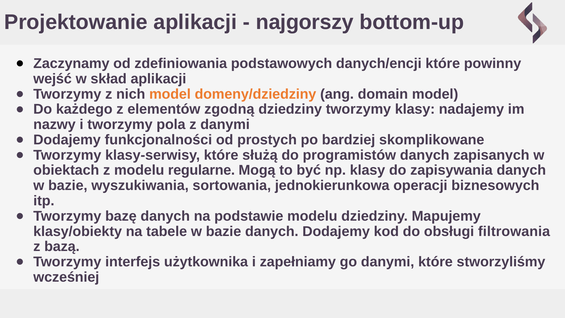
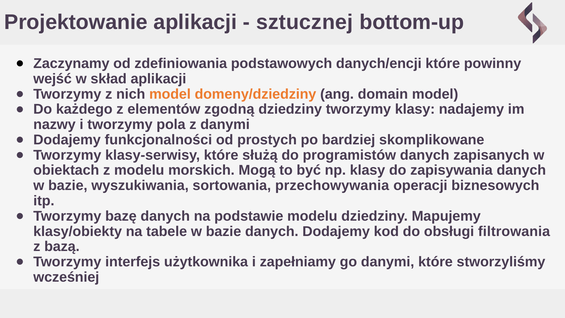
najgorszy: najgorszy -> sztucznej (305, 22)
regularne: regularne -> morskich (201, 170)
jednokierunkowa: jednokierunkowa -> przechowywania (332, 185)
